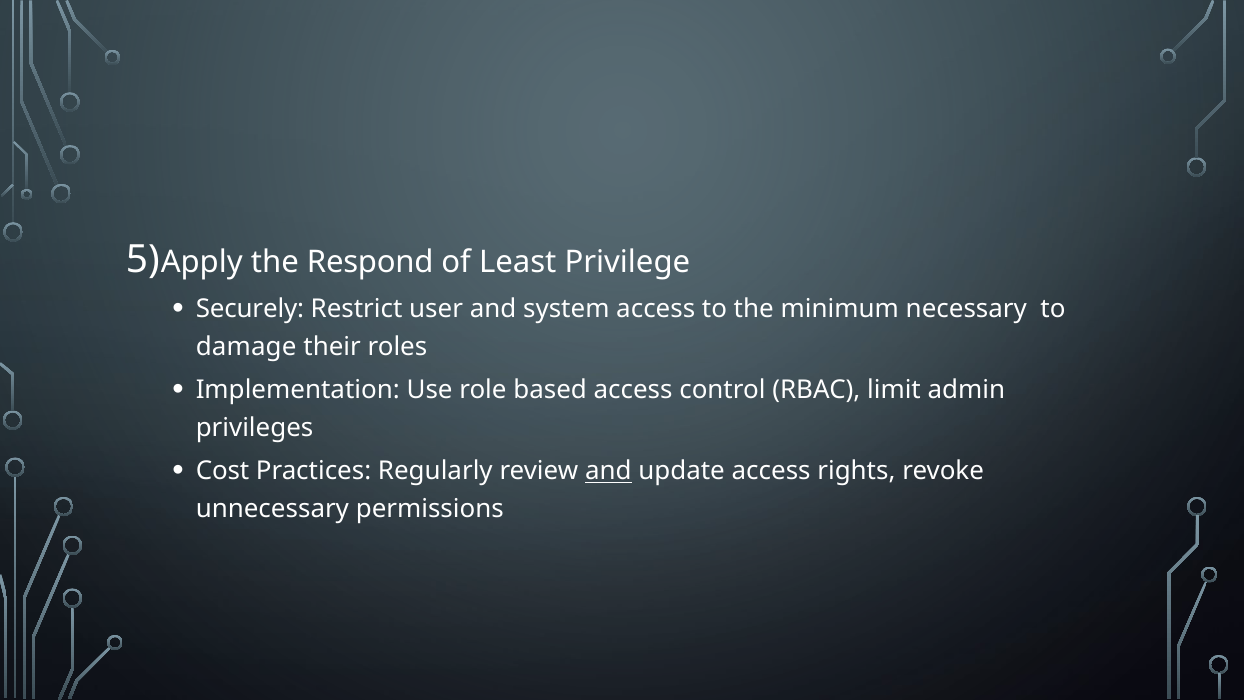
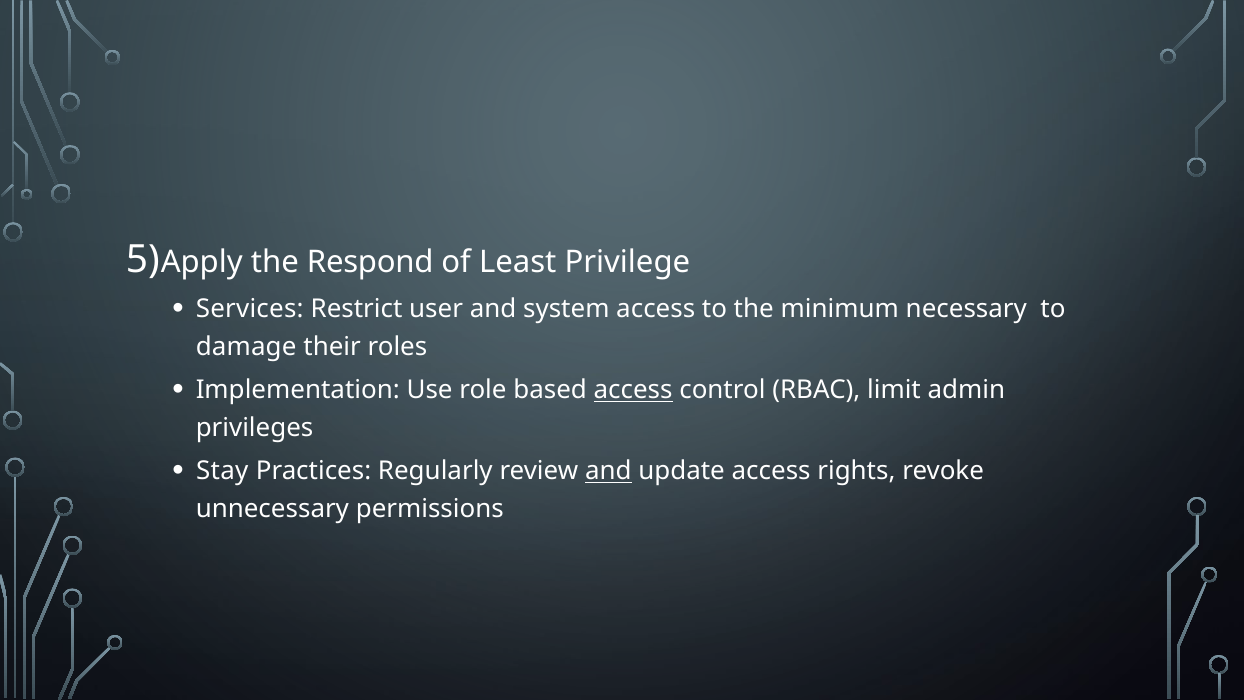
Securely: Securely -> Services (250, 309)
access underline: none -> present (633, 390)
Cost: Cost -> Stay (222, 471)
